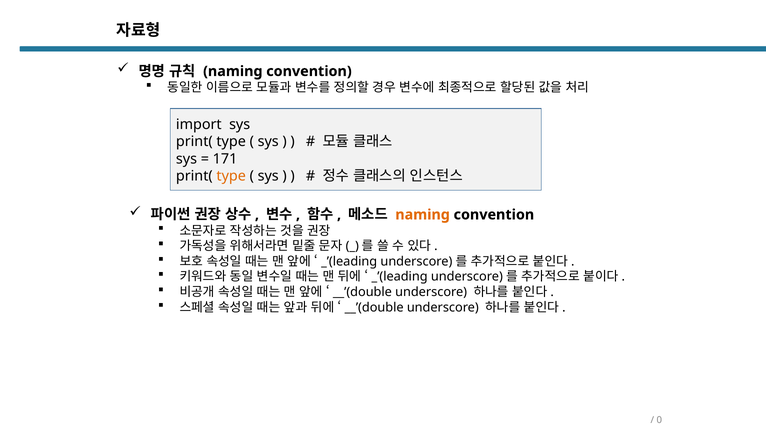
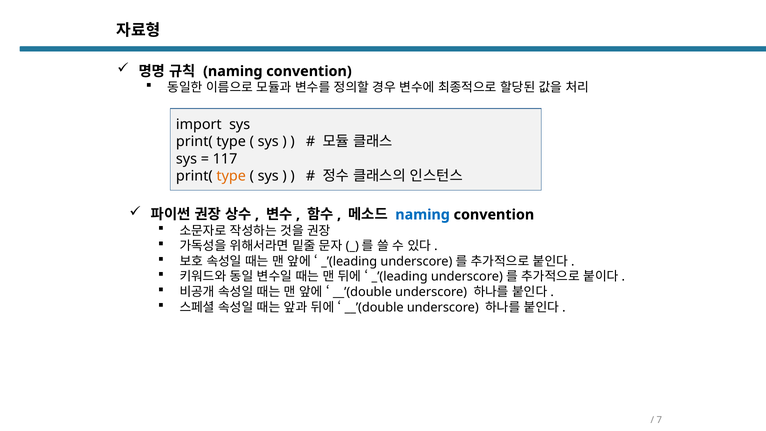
171: 171 -> 117 (225, 159)
naming colour: orange -> blue (423, 215)
0: 0 -> 7 (659, 420)
